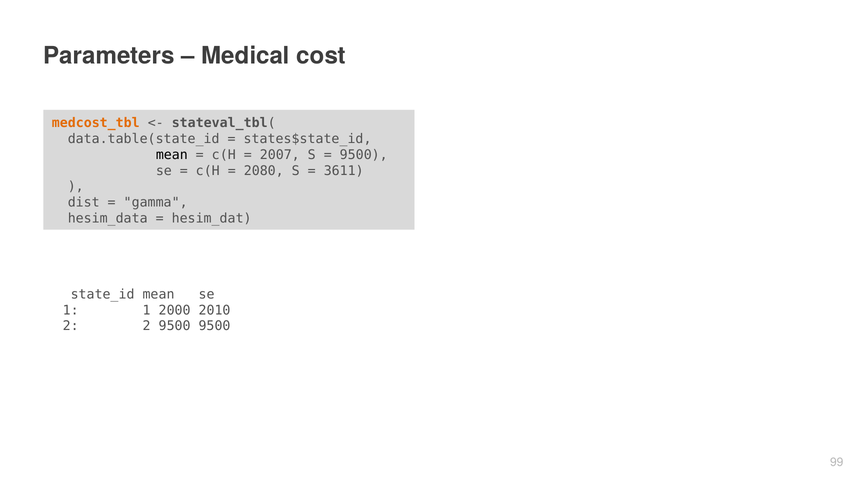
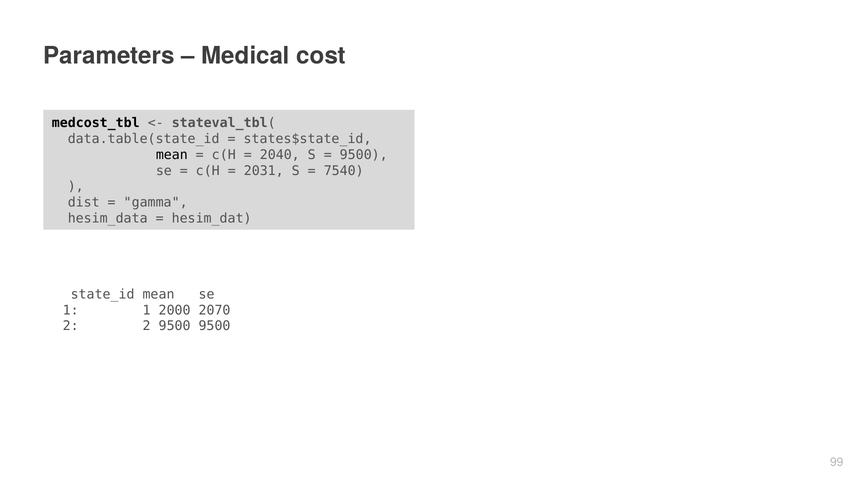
medcost_tbl colour: orange -> black (96, 123)
2007: 2007 -> 2040 (280, 155)
2080: 2080 -> 2031 (264, 171)
3611: 3611 -> 7540 (344, 171)
2010: 2010 -> 2070 (215, 310)
